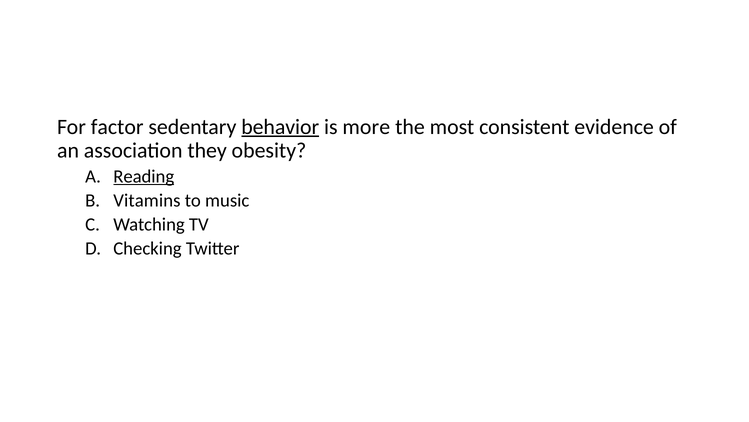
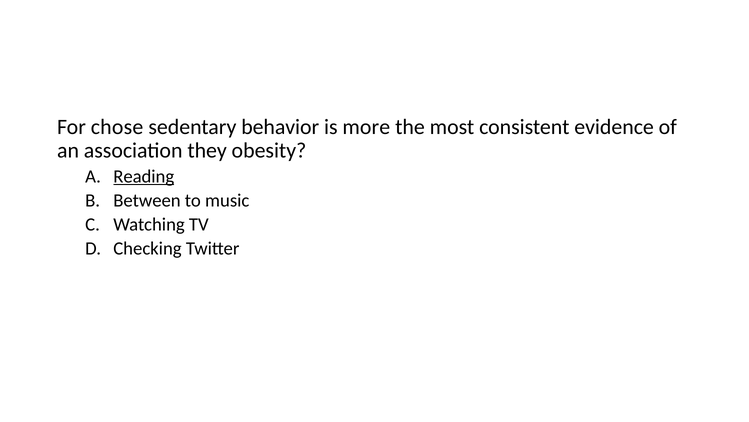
factor: factor -> chose (117, 127)
behavior underline: present -> none (280, 127)
Vitamins: Vitamins -> Between (147, 200)
